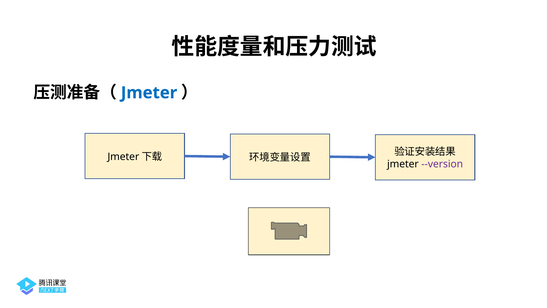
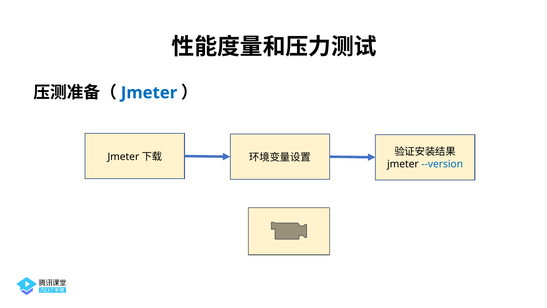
--version colour: purple -> blue (442, 164)
